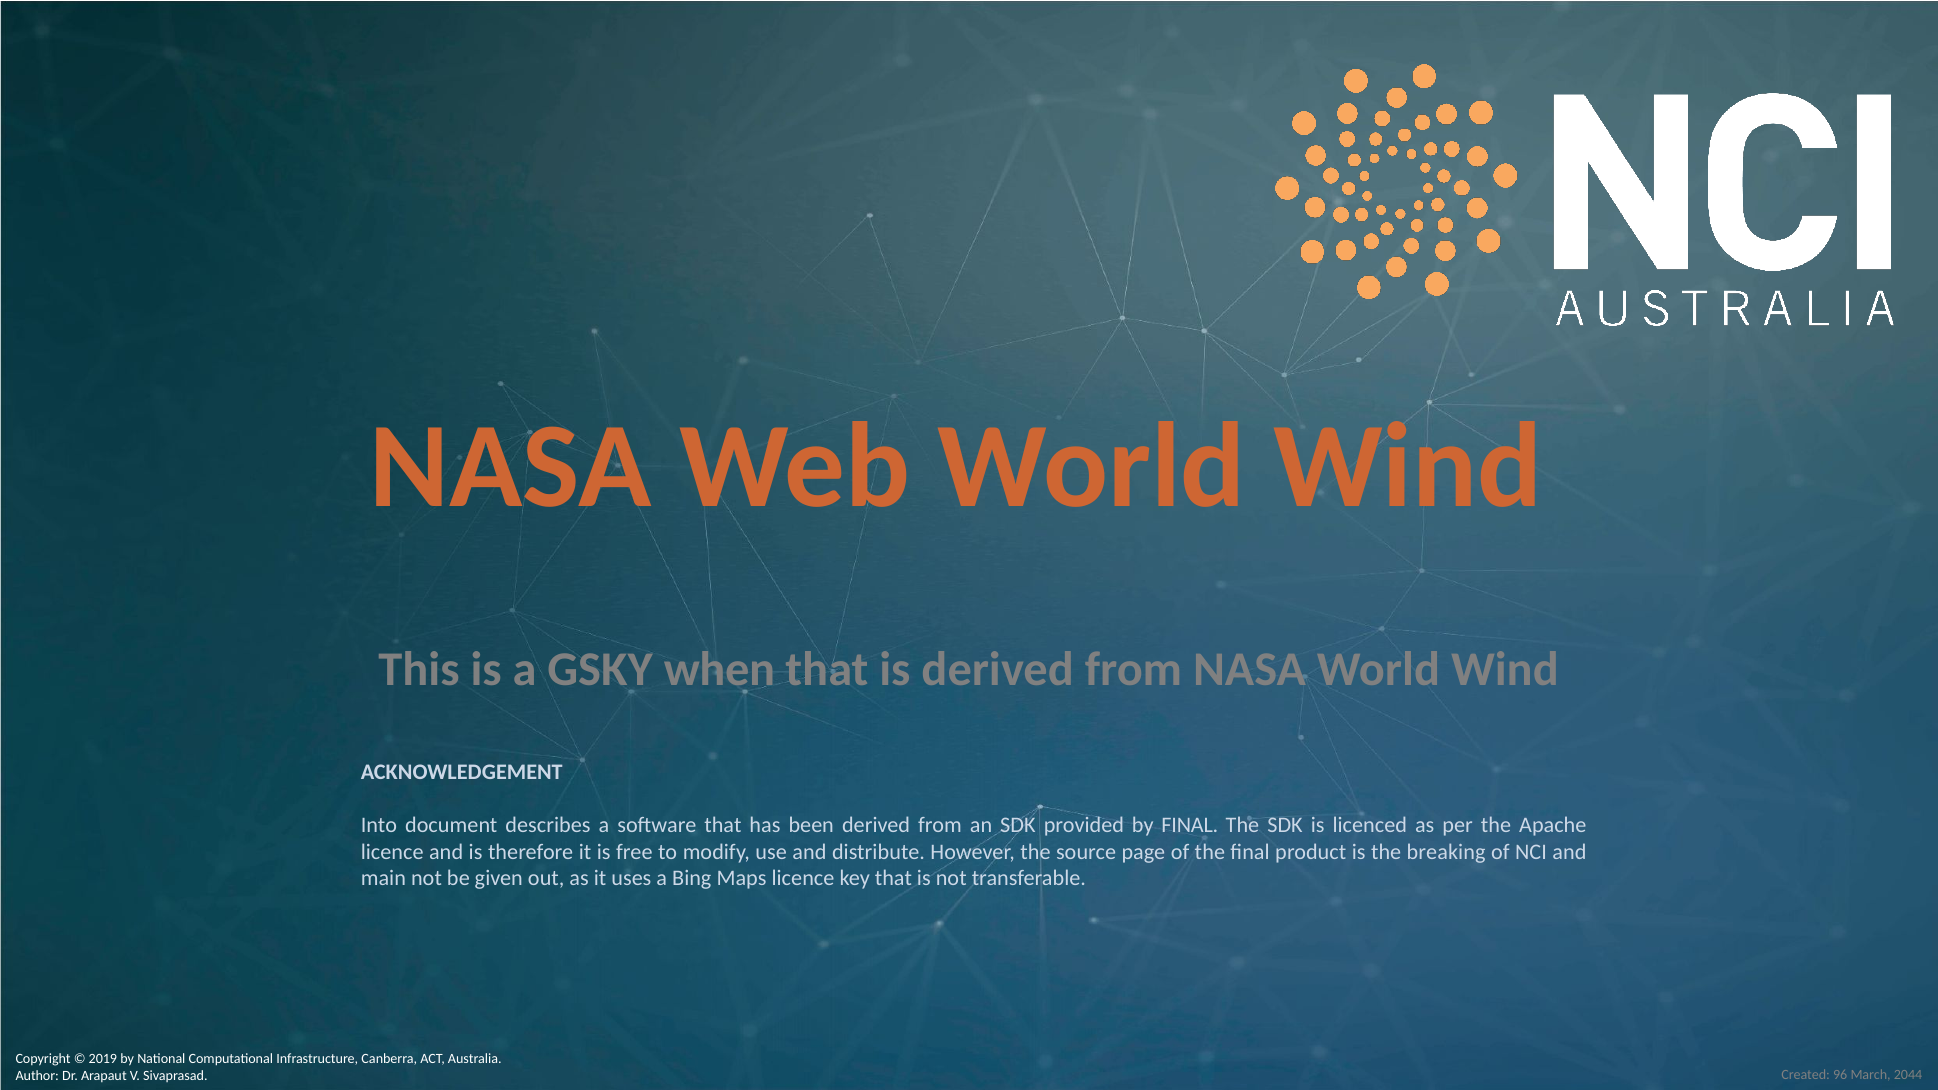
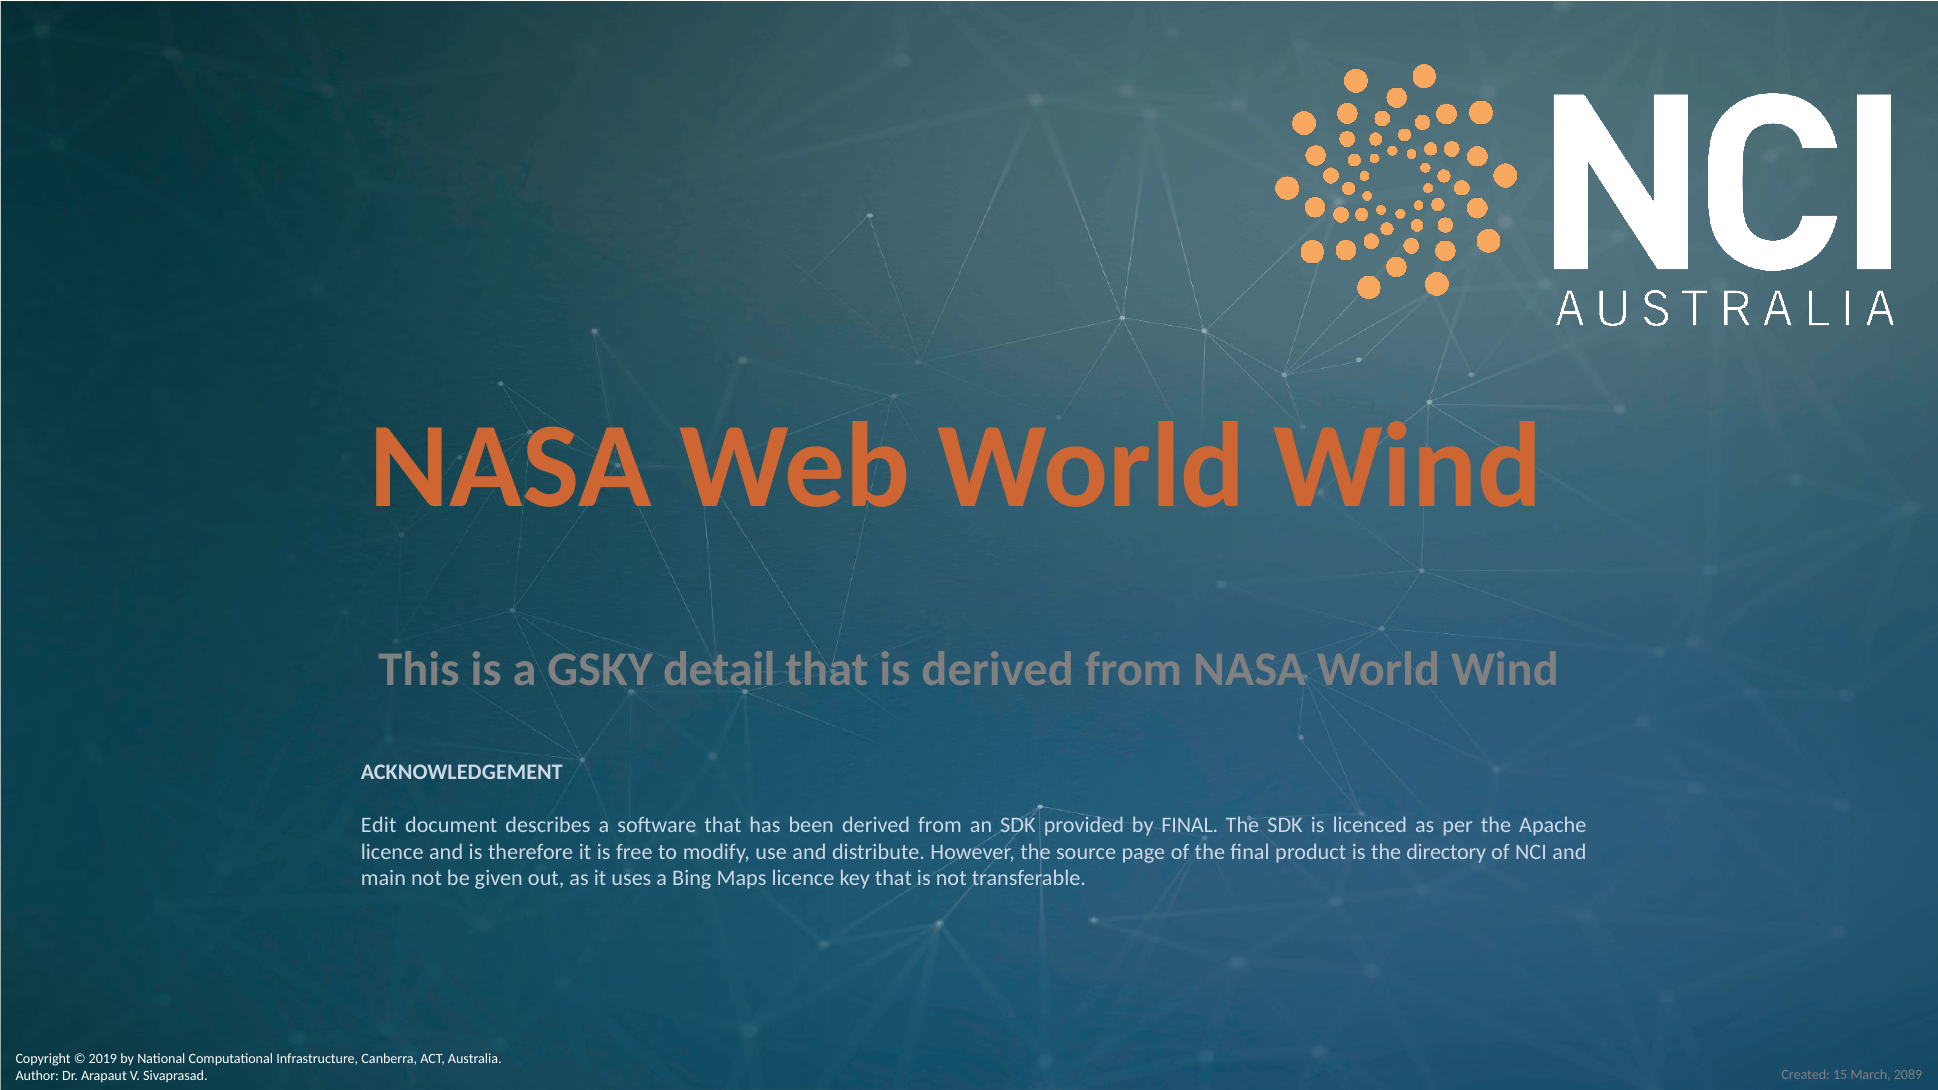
when: when -> detail (719, 669)
Into: Into -> Edit (379, 825)
breaking: breaking -> directory (1446, 852)
96: 96 -> 15 (1840, 1075)
2044: 2044 -> 2089 (1908, 1075)
